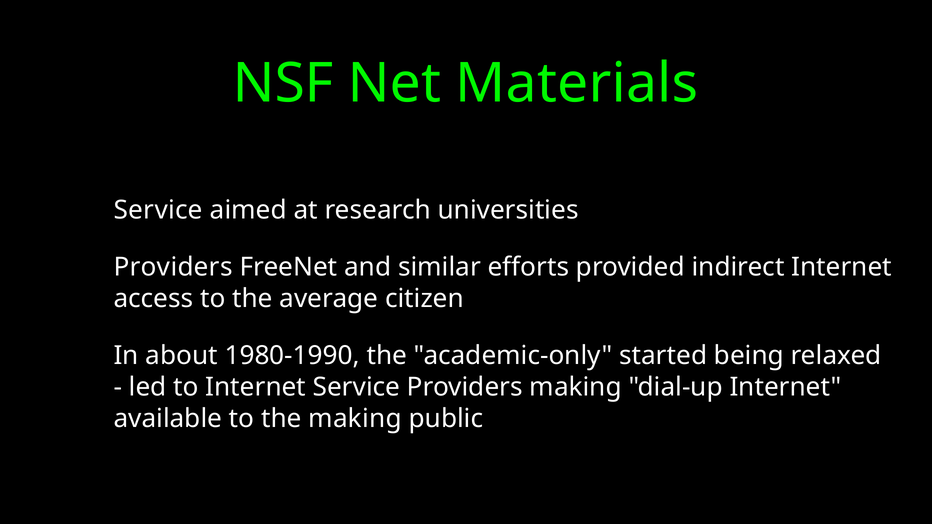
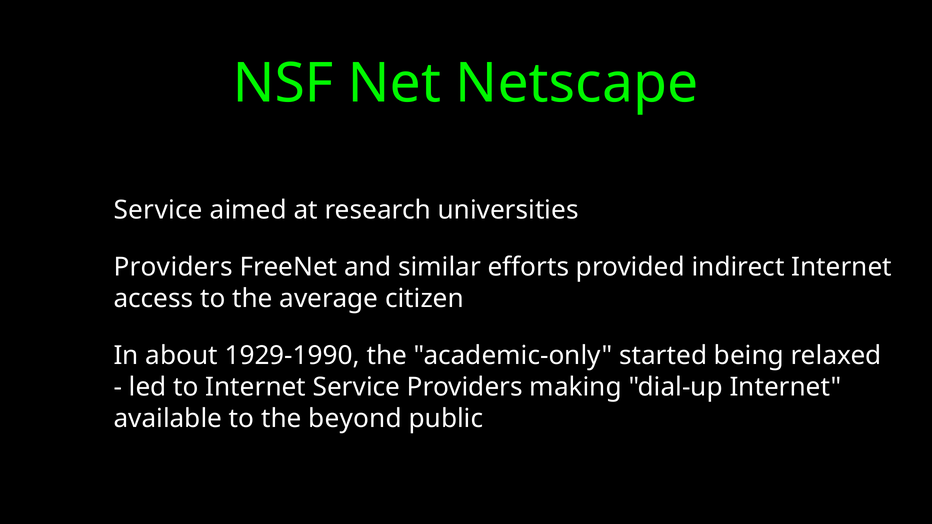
Materials: Materials -> Netscape (577, 84)
1980-1990: 1980-1990 -> 1929-1990 (292, 356)
the making: making -> beyond (355, 419)
